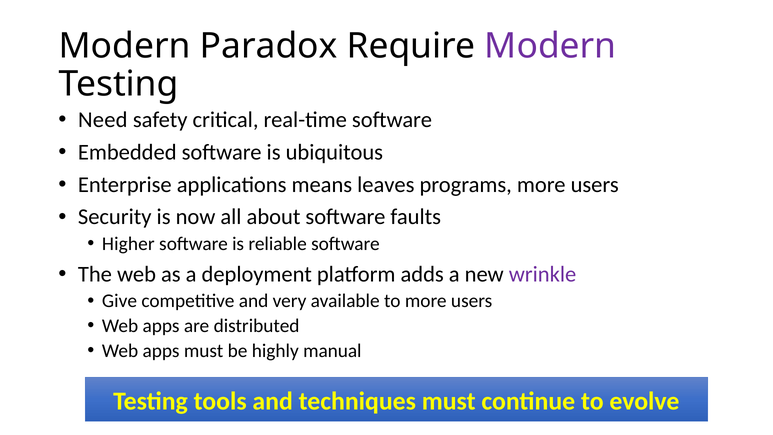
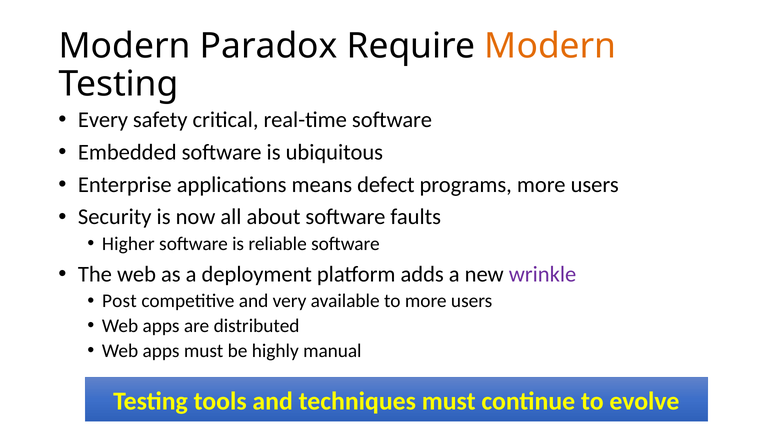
Modern colour: purple -> orange (550, 46)
Need: Need -> Every (103, 120)
leaves: leaves -> defect (386, 185)
Give: Give -> Post (119, 301)
